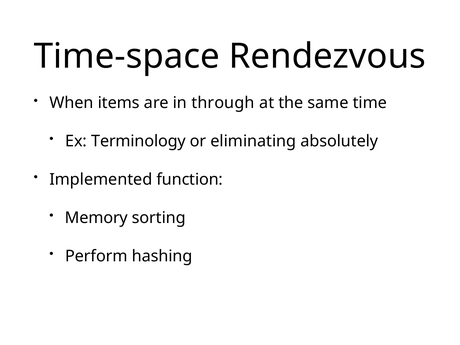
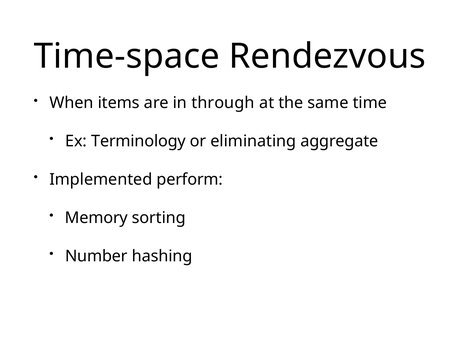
absolutely: absolutely -> aggregate (339, 141)
function: function -> perform (190, 179)
Perform: Perform -> Number (96, 256)
